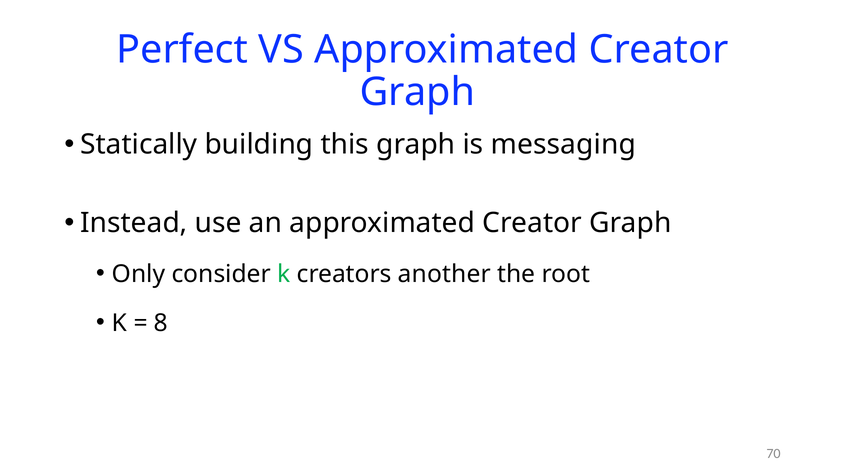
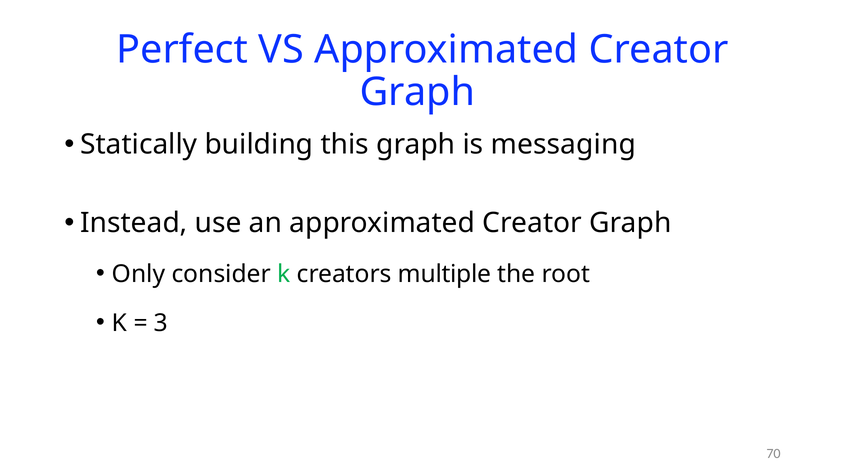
another: another -> multiple (445, 274)
8: 8 -> 3 (161, 323)
